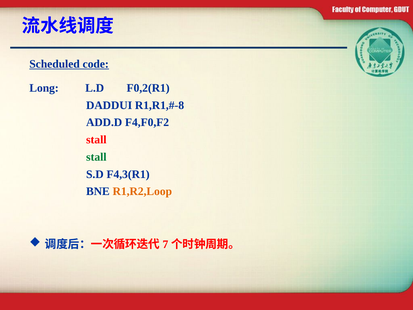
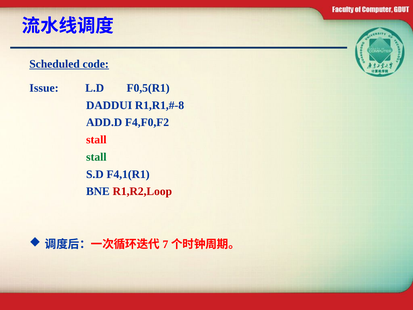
Long: Long -> Issue (44, 88)
F0,2(R1: F0,2(R1 -> F0,5(R1 (148, 88)
F4,3(R1: F4,3(R1 -> F4,1(R1 (128, 174)
R1,R2,Loop colour: orange -> red (142, 191)
